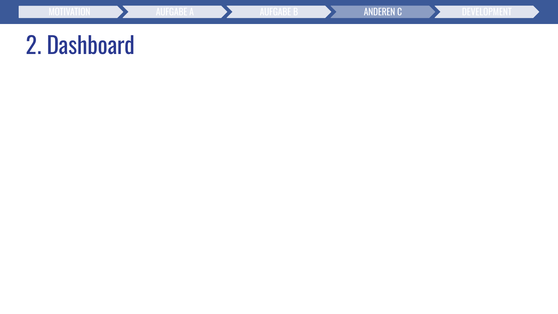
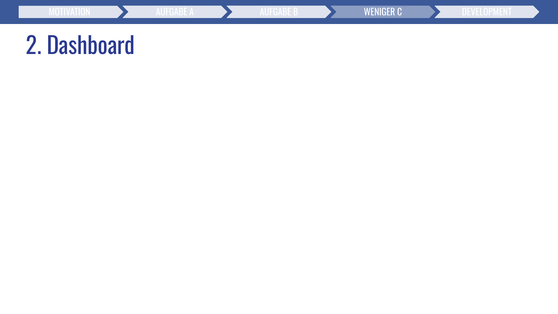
ANDEREN: ANDEREN -> WENIGER (379, 12)
